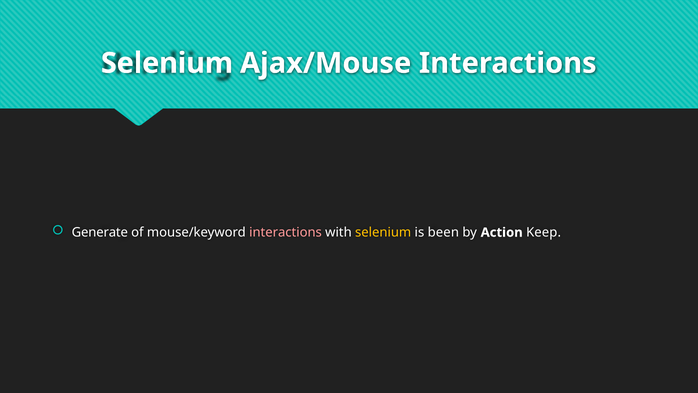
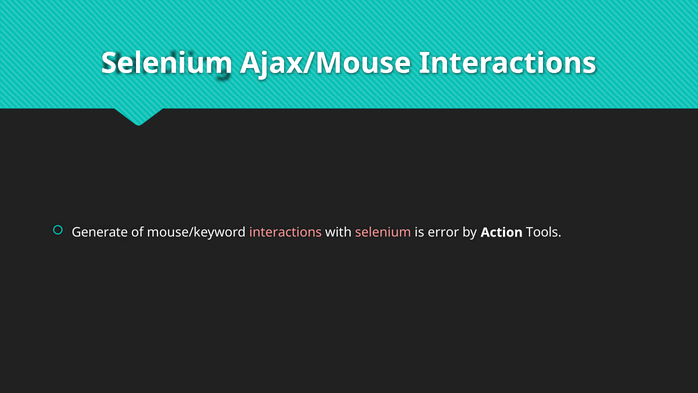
selenium colour: yellow -> pink (383, 232)
been: been -> error (443, 232)
Keep: Keep -> Tools (544, 232)
